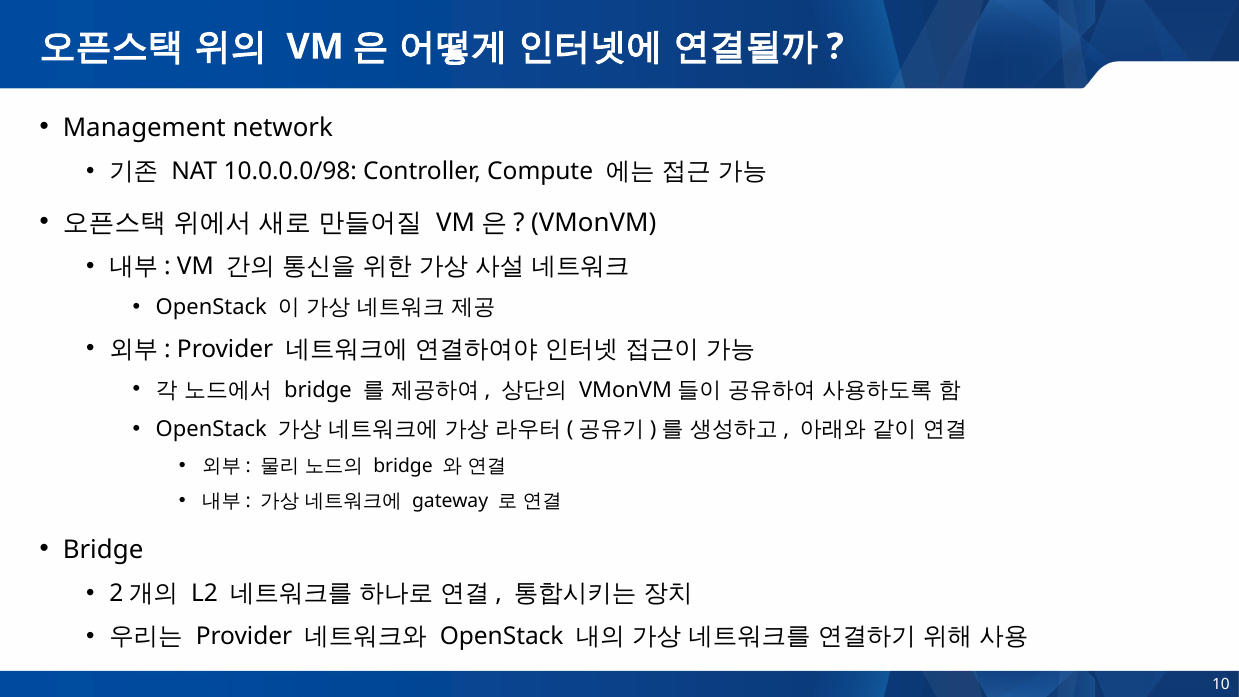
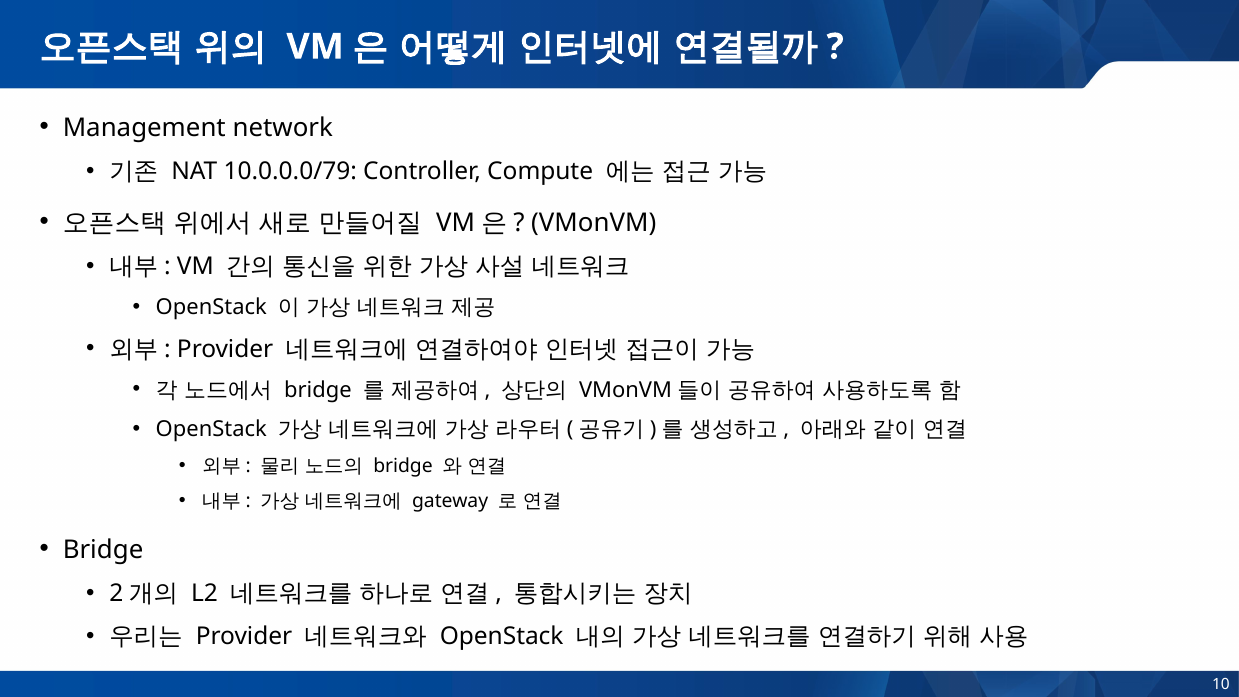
10.0.0.0/98: 10.0.0.0/98 -> 10.0.0.0/79 (290, 172)
